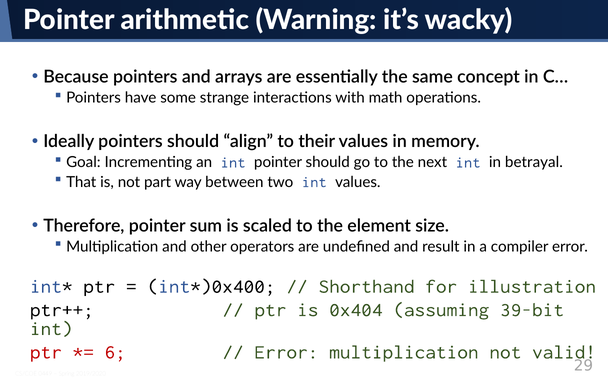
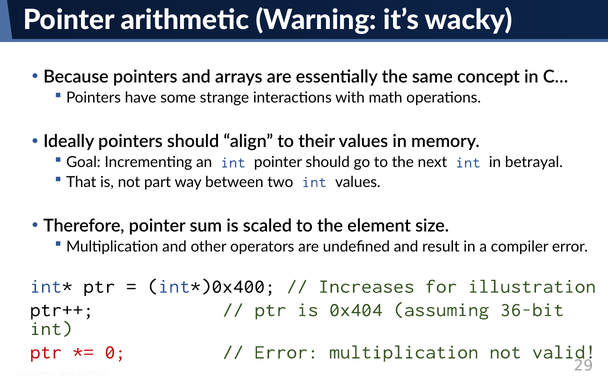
Shorthand: Shorthand -> Increases (367, 286)
39-bit: 39-bit -> 36-bit (532, 310)
6: 6 -> 0 (115, 352)
